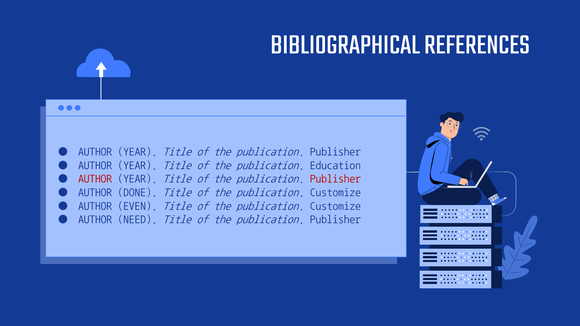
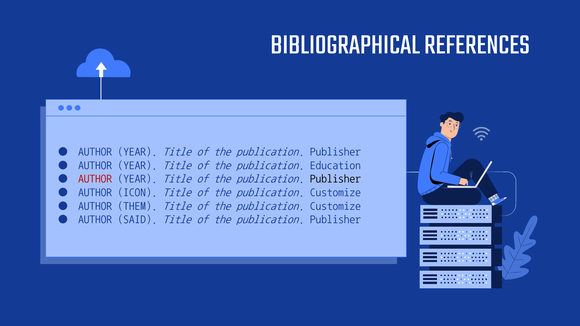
Publisher colour: red -> black (335, 179)
DONE: DONE -> ICON (137, 192)
EVEN: EVEN -> THEM (137, 206)
NEED: NEED -> SAID (137, 219)
